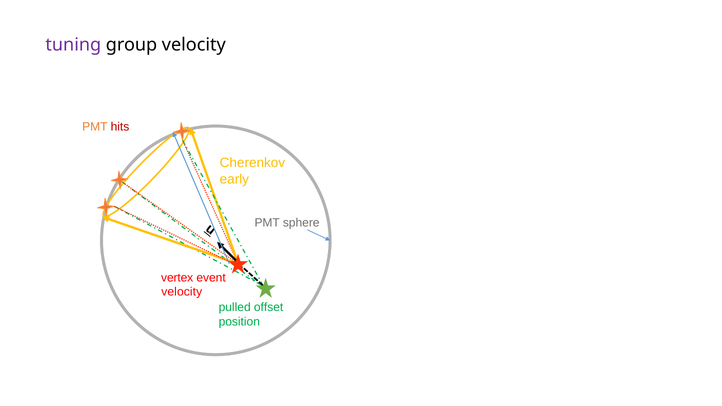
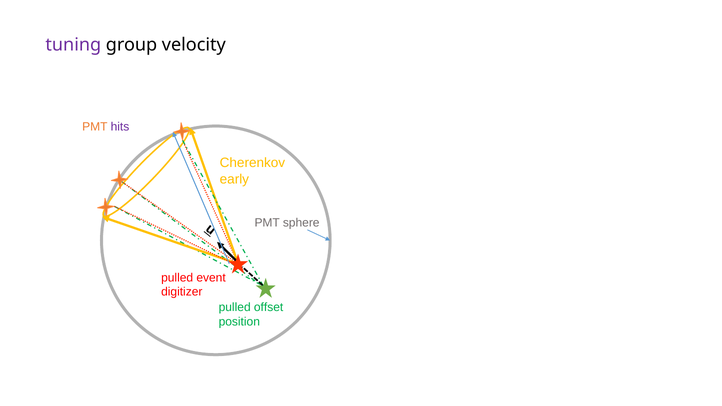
hits colour: red -> purple (120, 127)
vertex: vertex -> pulled (177, 278)
velocity: velocity -> digitizer (182, 292)
